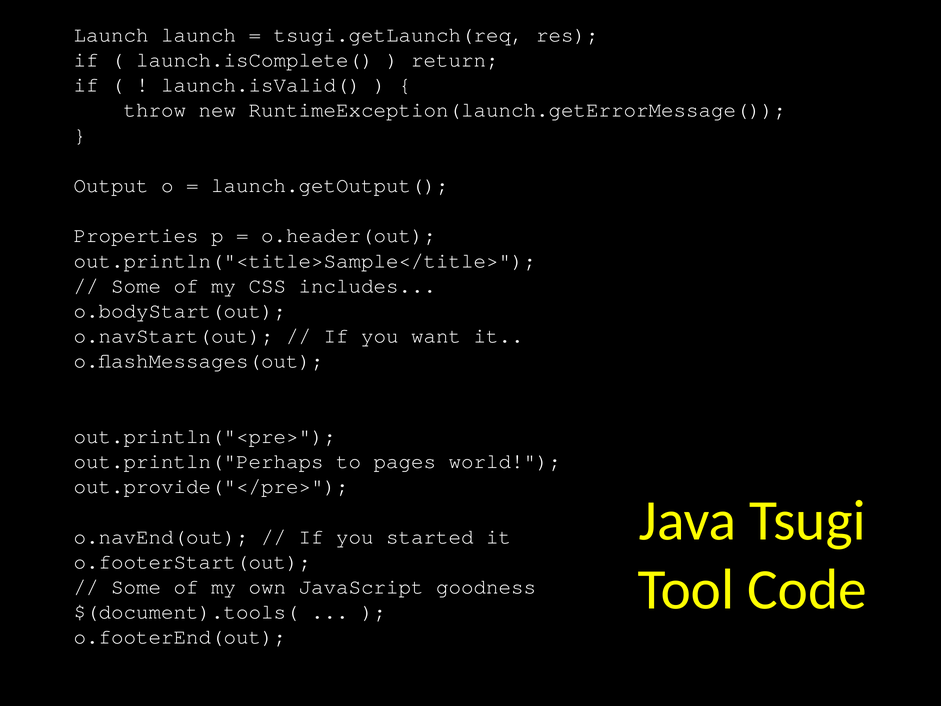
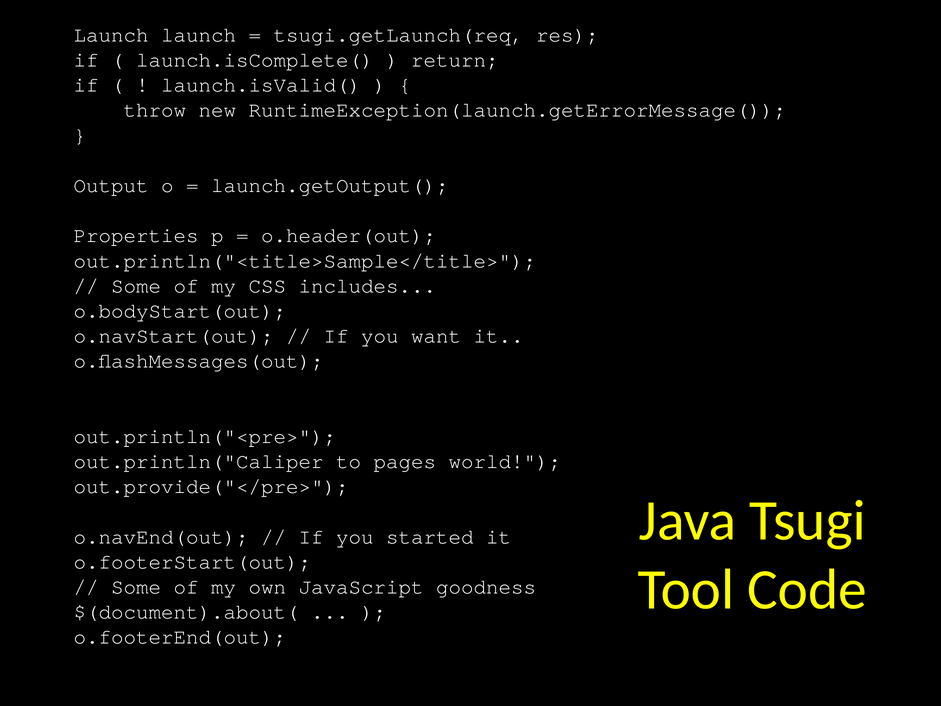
out.println("Perhaps: out.println("Perhaps -> out.println("Caliper (199, 461)
$(document).tools(: $(document).tools( -> $(document).about( (186, 612)
